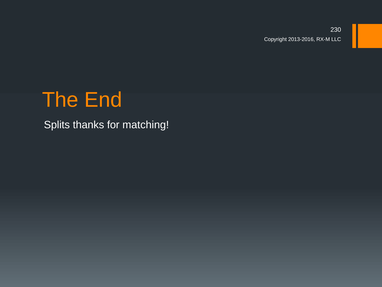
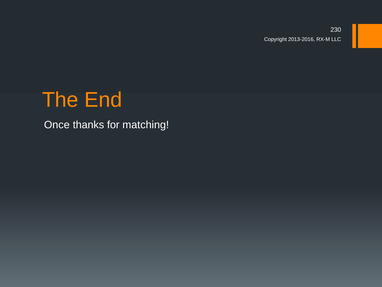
Splits: Splits -> Once (57, 125)
